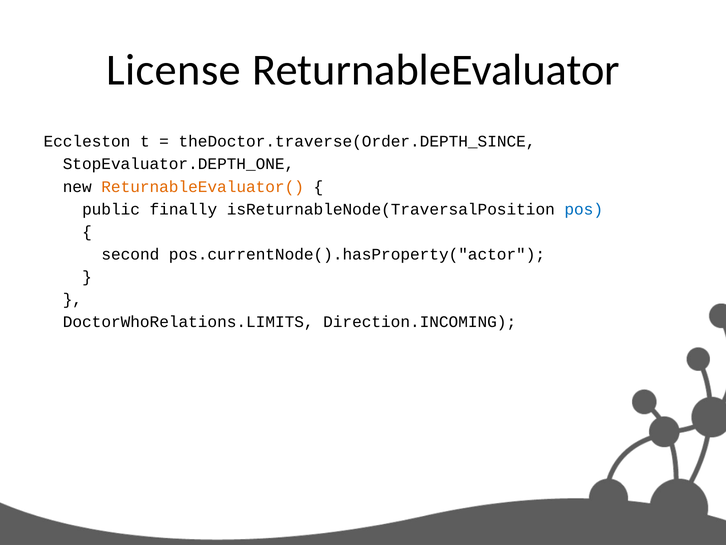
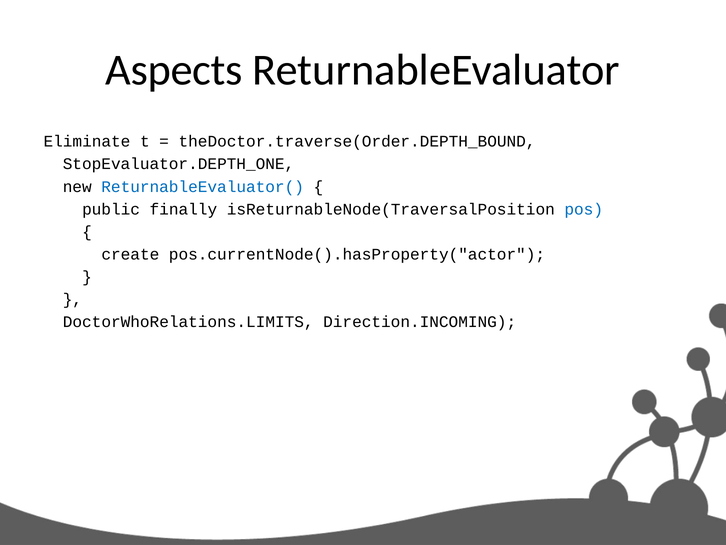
License: License -> Aspects (174, 70)
Eccleston: Eccleston -> Eliminate (87, 141)
theDoctor.traverse(Order.DEPTH_SINCE: theDoctor.traverse(Order.DEPTH_SINCE -> theDoctor.traverse(Order.DEPTH_BOUND (357, 141)
ReturnableEvaluator( colour: orange -> blue (203, 187)
second: second -> create (130, 254)
